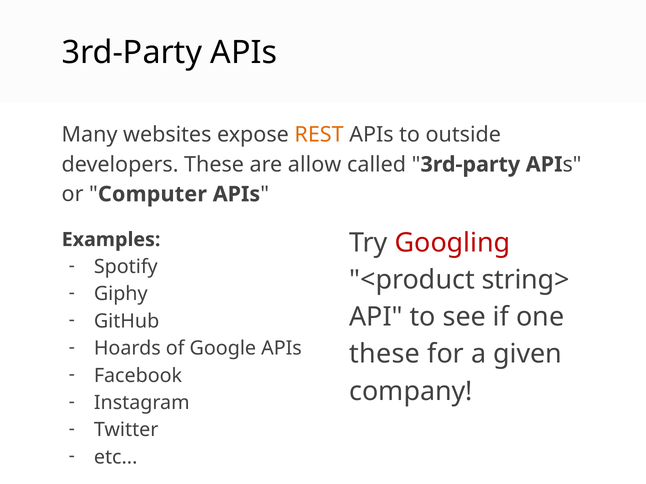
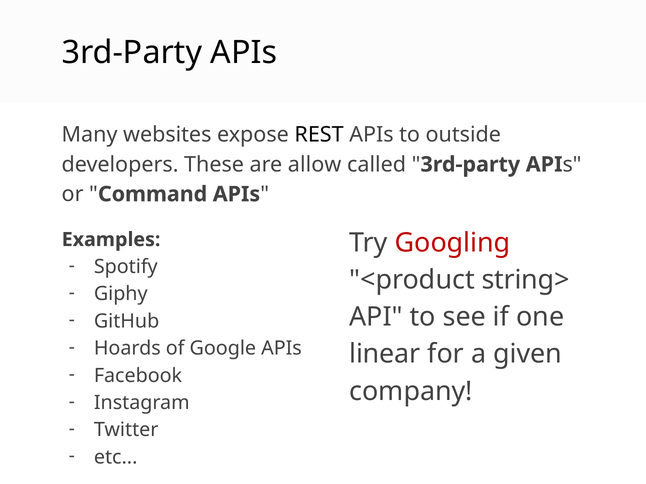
REST colour: orange -> black (319, 135)
Computer: Computer -> Command (153, 194)
these: these -> linear (385, 354)
